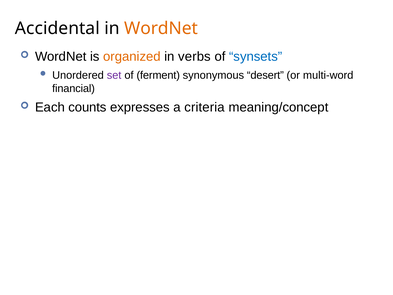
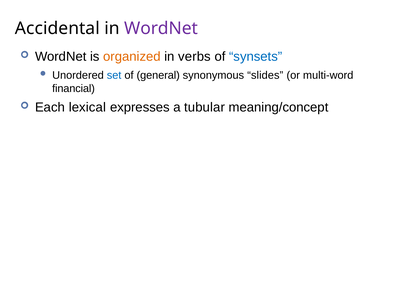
WordNet colour: orange -> purple (161, 28)
set colour: purple -> blue (114, 75)
ferment: ferment -> general (158, 75)
desert: desert -> slides (265, 75)
counts: counts -> lexical (87, 107)
criteria: criteria -> tubular (205, 107)
